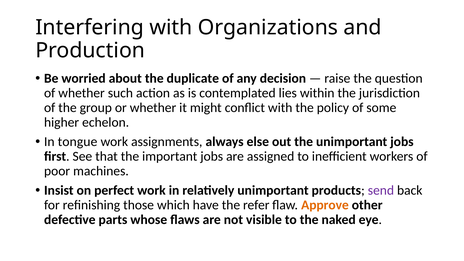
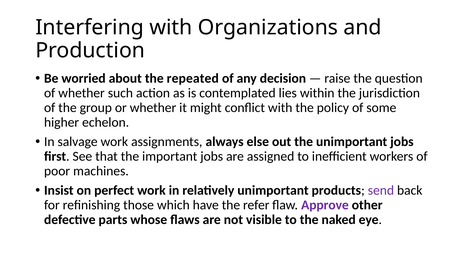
duplicate: duplicate -> repeated (193, 78)
tongue: tongue -> salvage (78, 142)
Approve colour: orange -> purple (325, 205)
